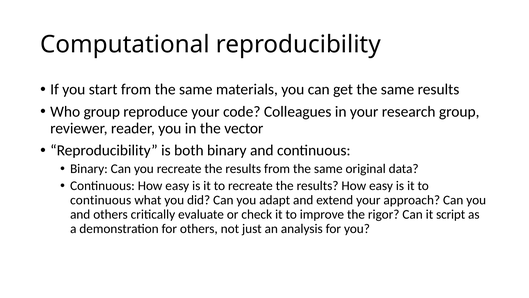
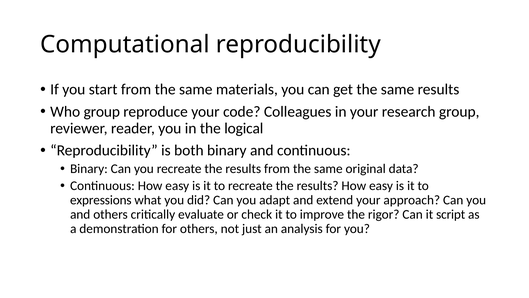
vector: vector -> logical (244, 128)
continuous: continuous -> expressions (101, 200)
